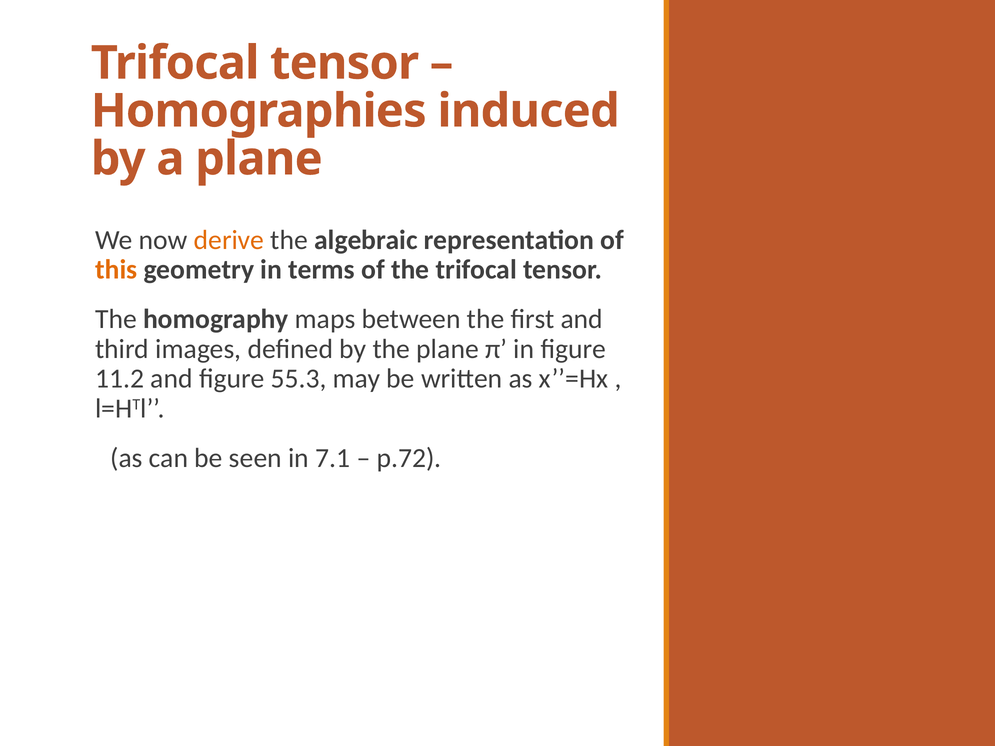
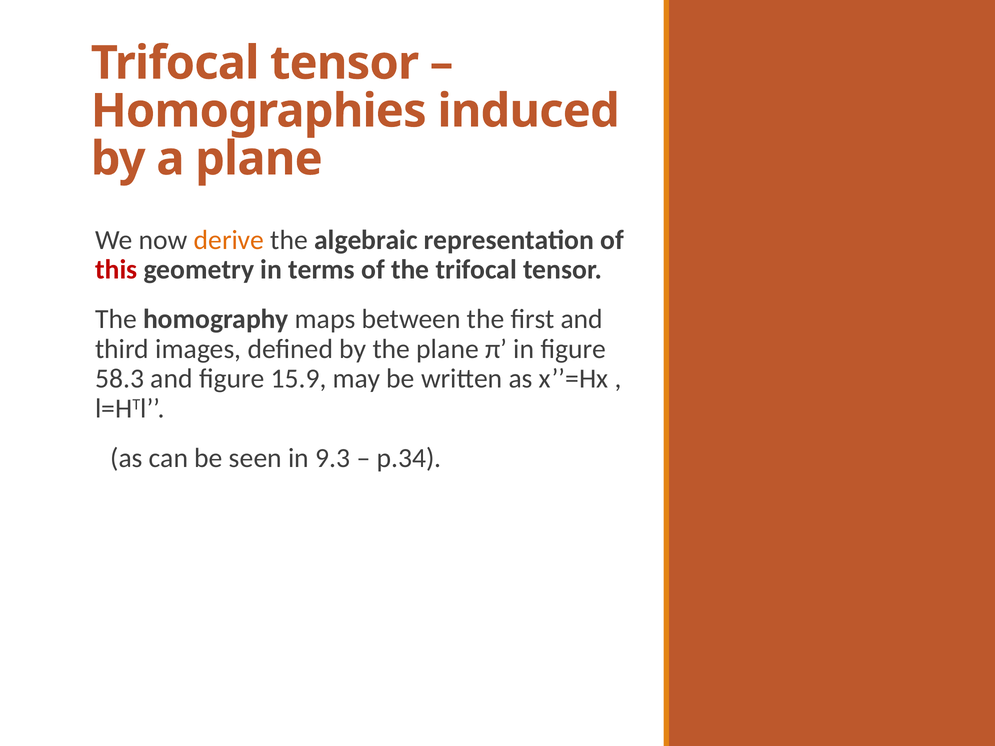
this colour: orange -> red (116, 270)
11.2: 11.2 -> 58.3 (120, 379)
55.3: 55.3 -> 15.9 (298, 379)
7.1: 7.1 -> 9.3 (333, 458)
p.72: p.72 -> p.34 (409, 458)
